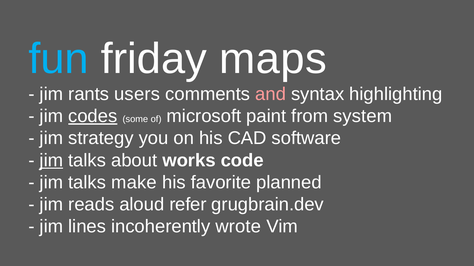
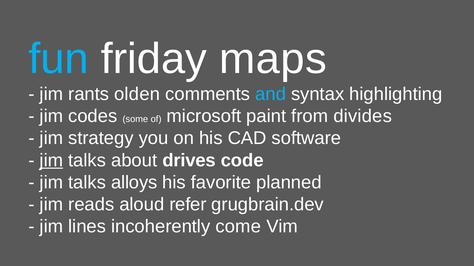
users: users -> olden (137, 94)
and colour: pink -> light blue (271, 94)
codes underline: present -> none (93, 116)
system: system -> divides (363, 116)
works: works -> drives (189, 161)
make: make -> alloys (134, 183)
wrote: wrote -> come (238, 227)
